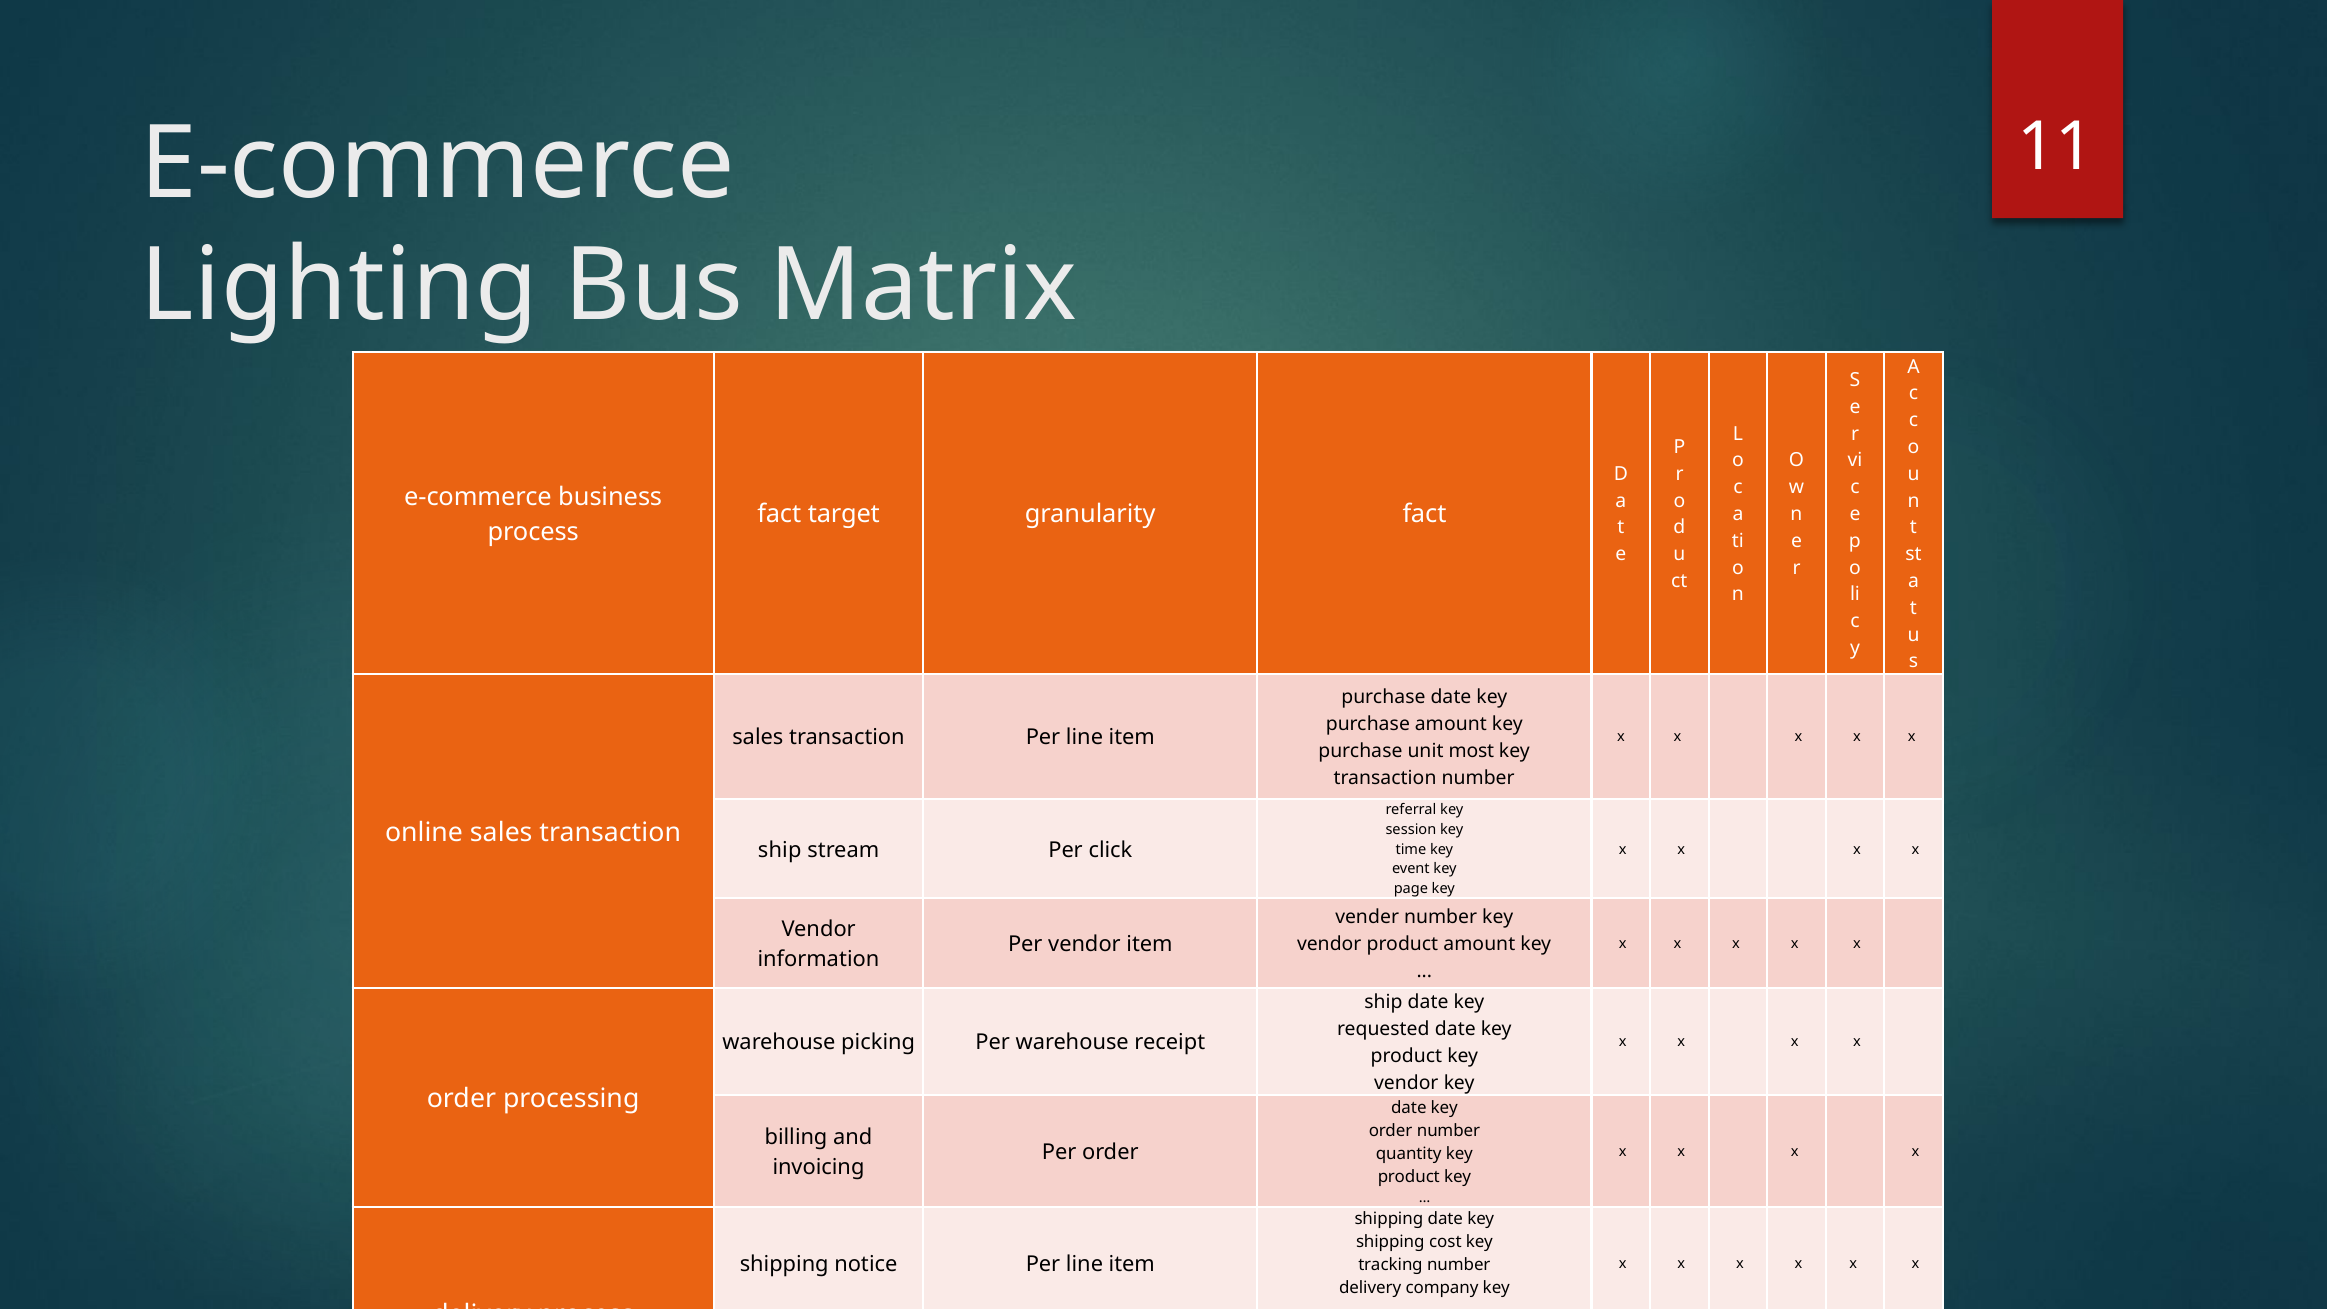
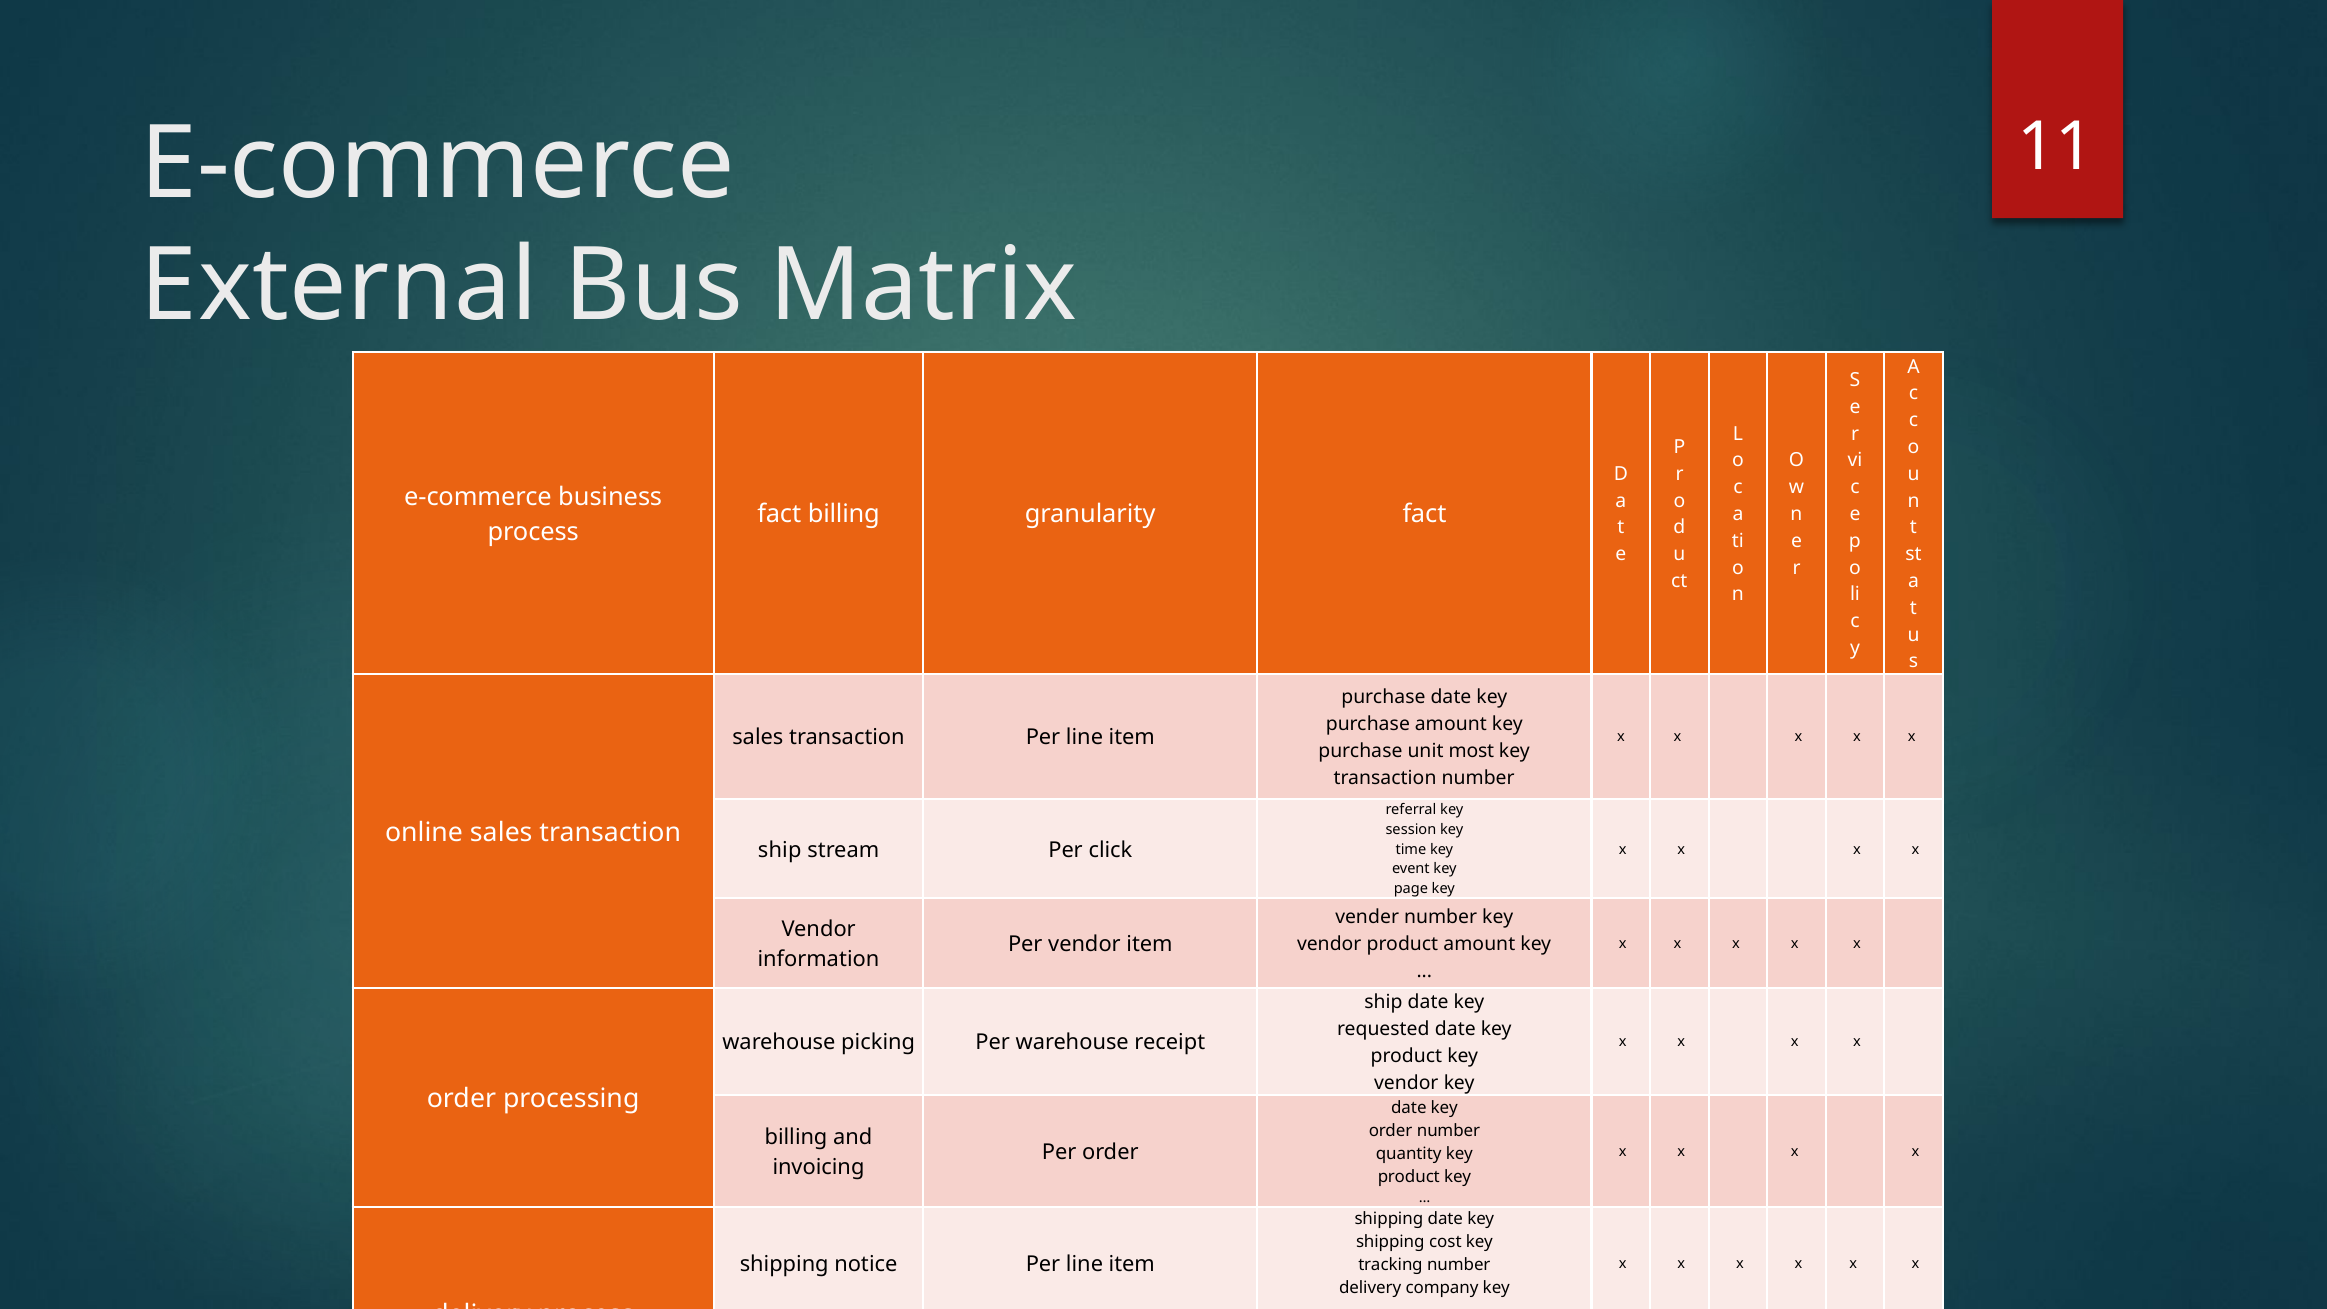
Lighting: Lighting -> External (339, 286)
fact target: target -> billing (844, 514)
